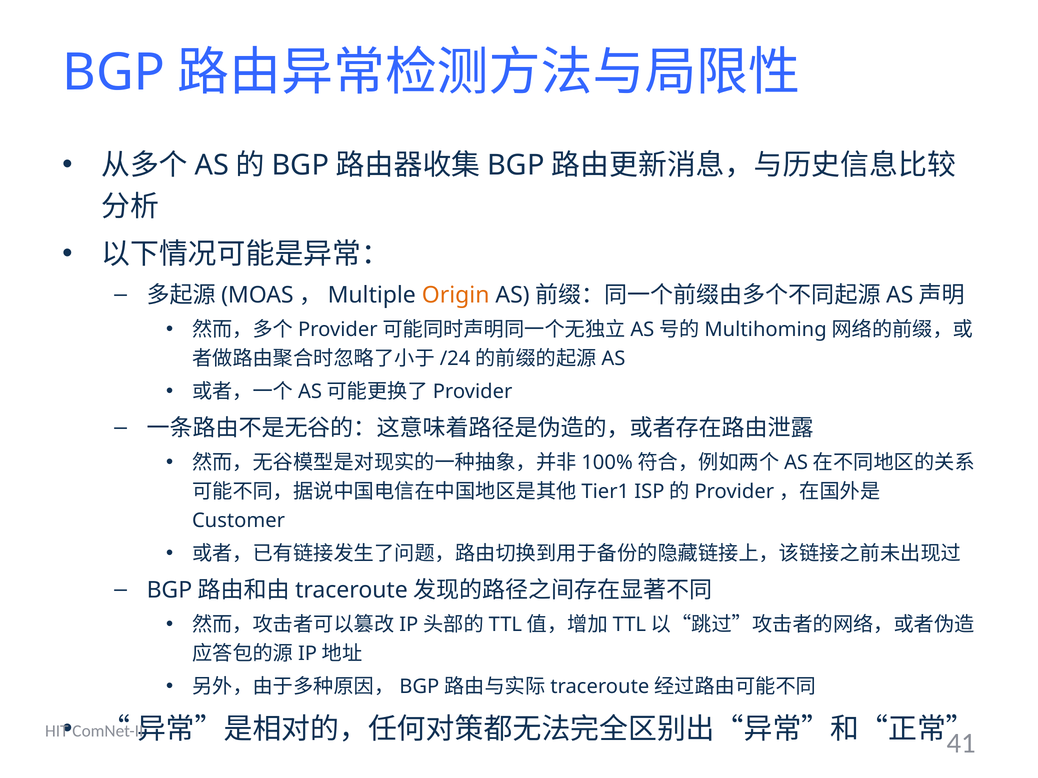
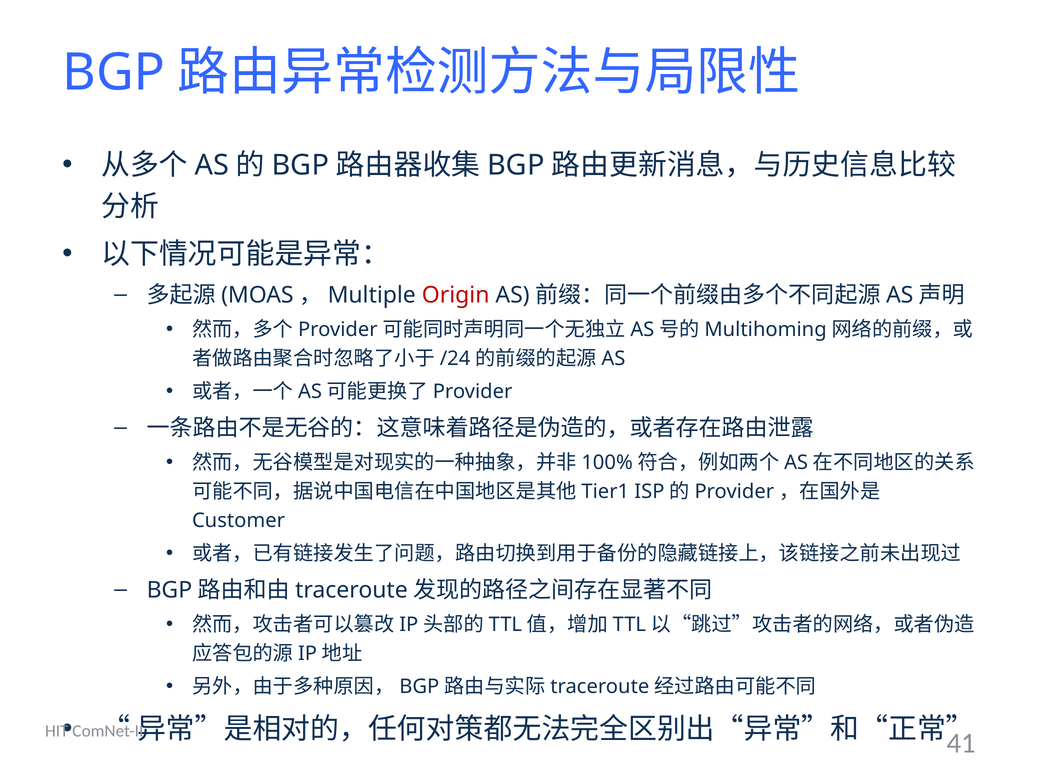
Origin colour: orange -> red (456, 295)
